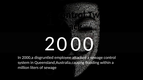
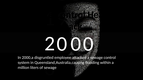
Twitter: Twitter -> Heavily (102, 15)
